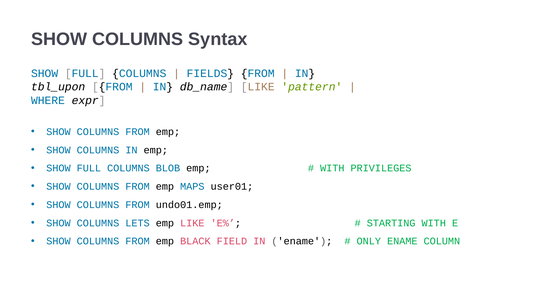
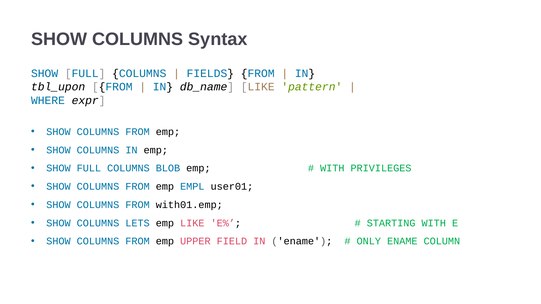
MAPS: MAPS -> EMPL (192, 187)
undo01.emp: undo01.emp -> with01.emp (189, 205)
BLACK: BLACK -> UPPER (195, 241)
